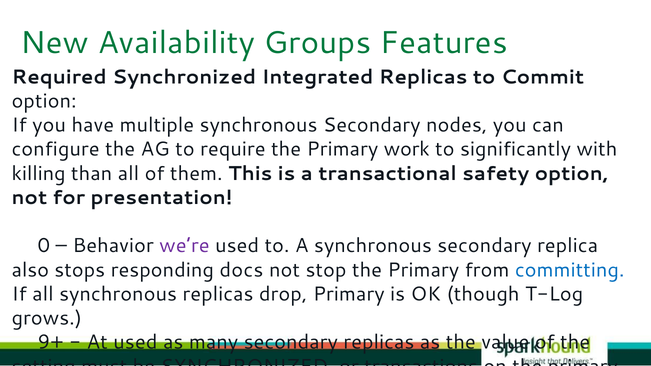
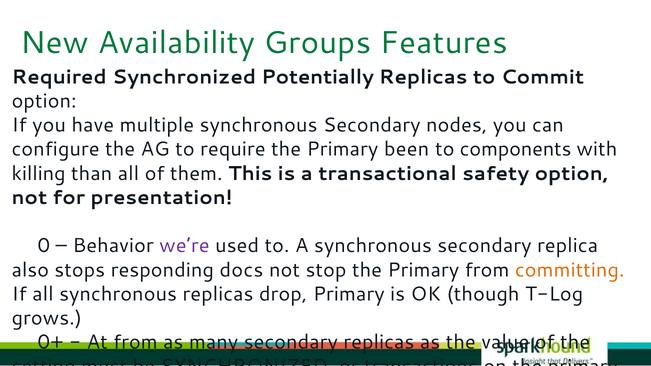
Integrated: Integrated -> Potentially (318, 77)
work: work -> been (407, 149)
significantly: significantly -> components (516, 149)
committing colour: blue -> orange (570, 270)
9+: 9+ -> 0+ (51, 342)
At used: used -> from (135, 342)
